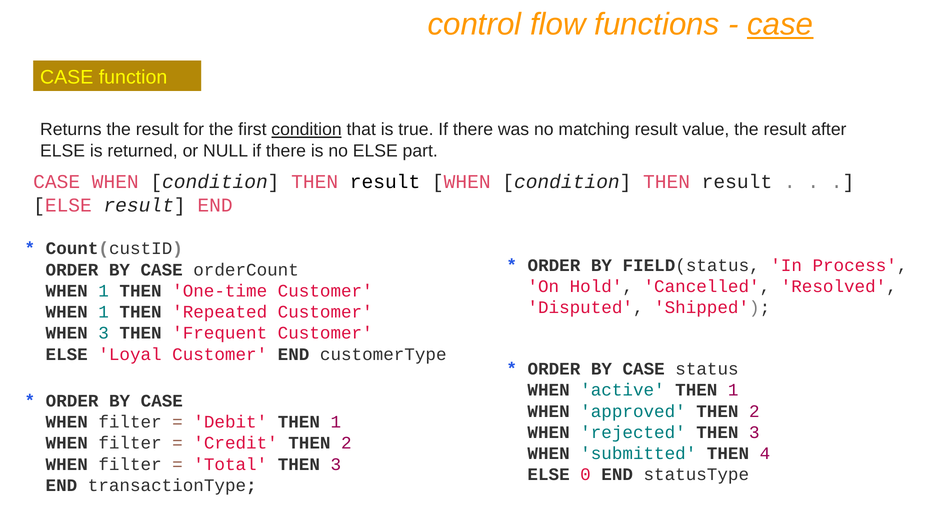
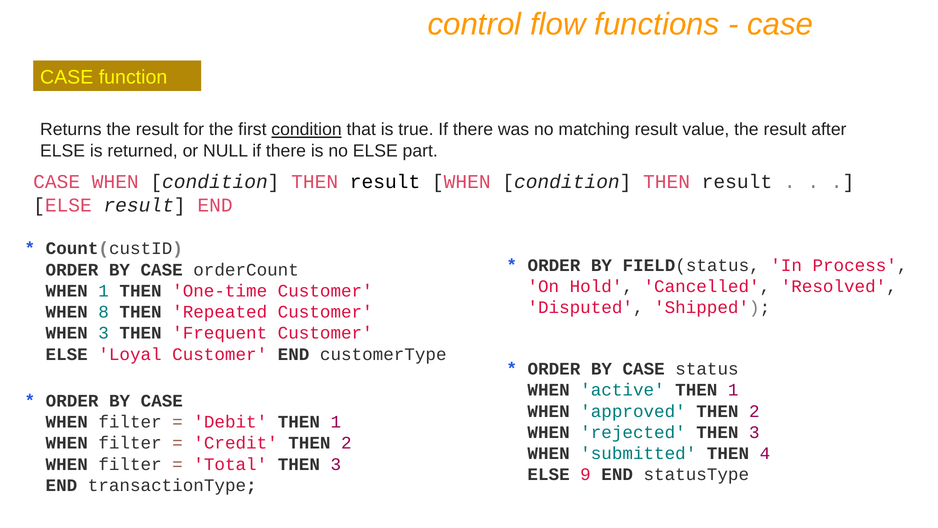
case underline: present -> none (780, 24)
1: 1 -> 8 (104, 312)
0: 0 -> 9 (586, 474)
